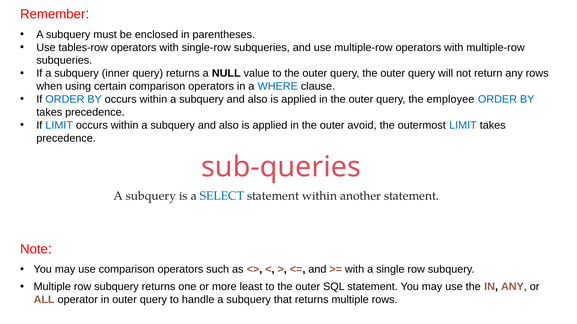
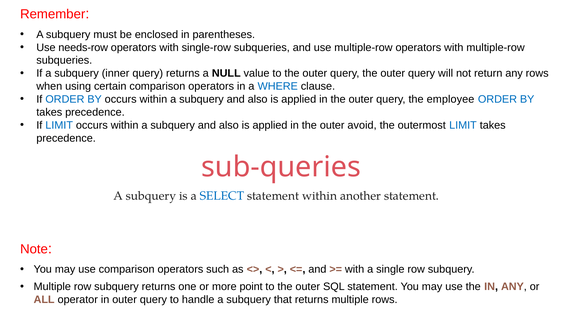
tables-row: tables-row -> needs-row (83, 48)
least: least -> point (251, 287)
